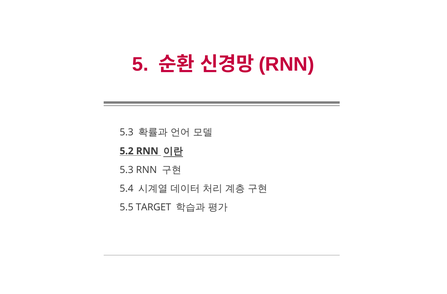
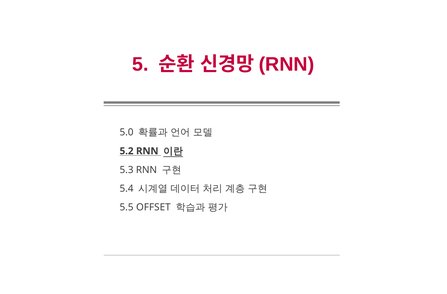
5.3: 5.3 -> 5.0 (127, 132)
TARGET: TARGET -> OFFSET (153, 207)
